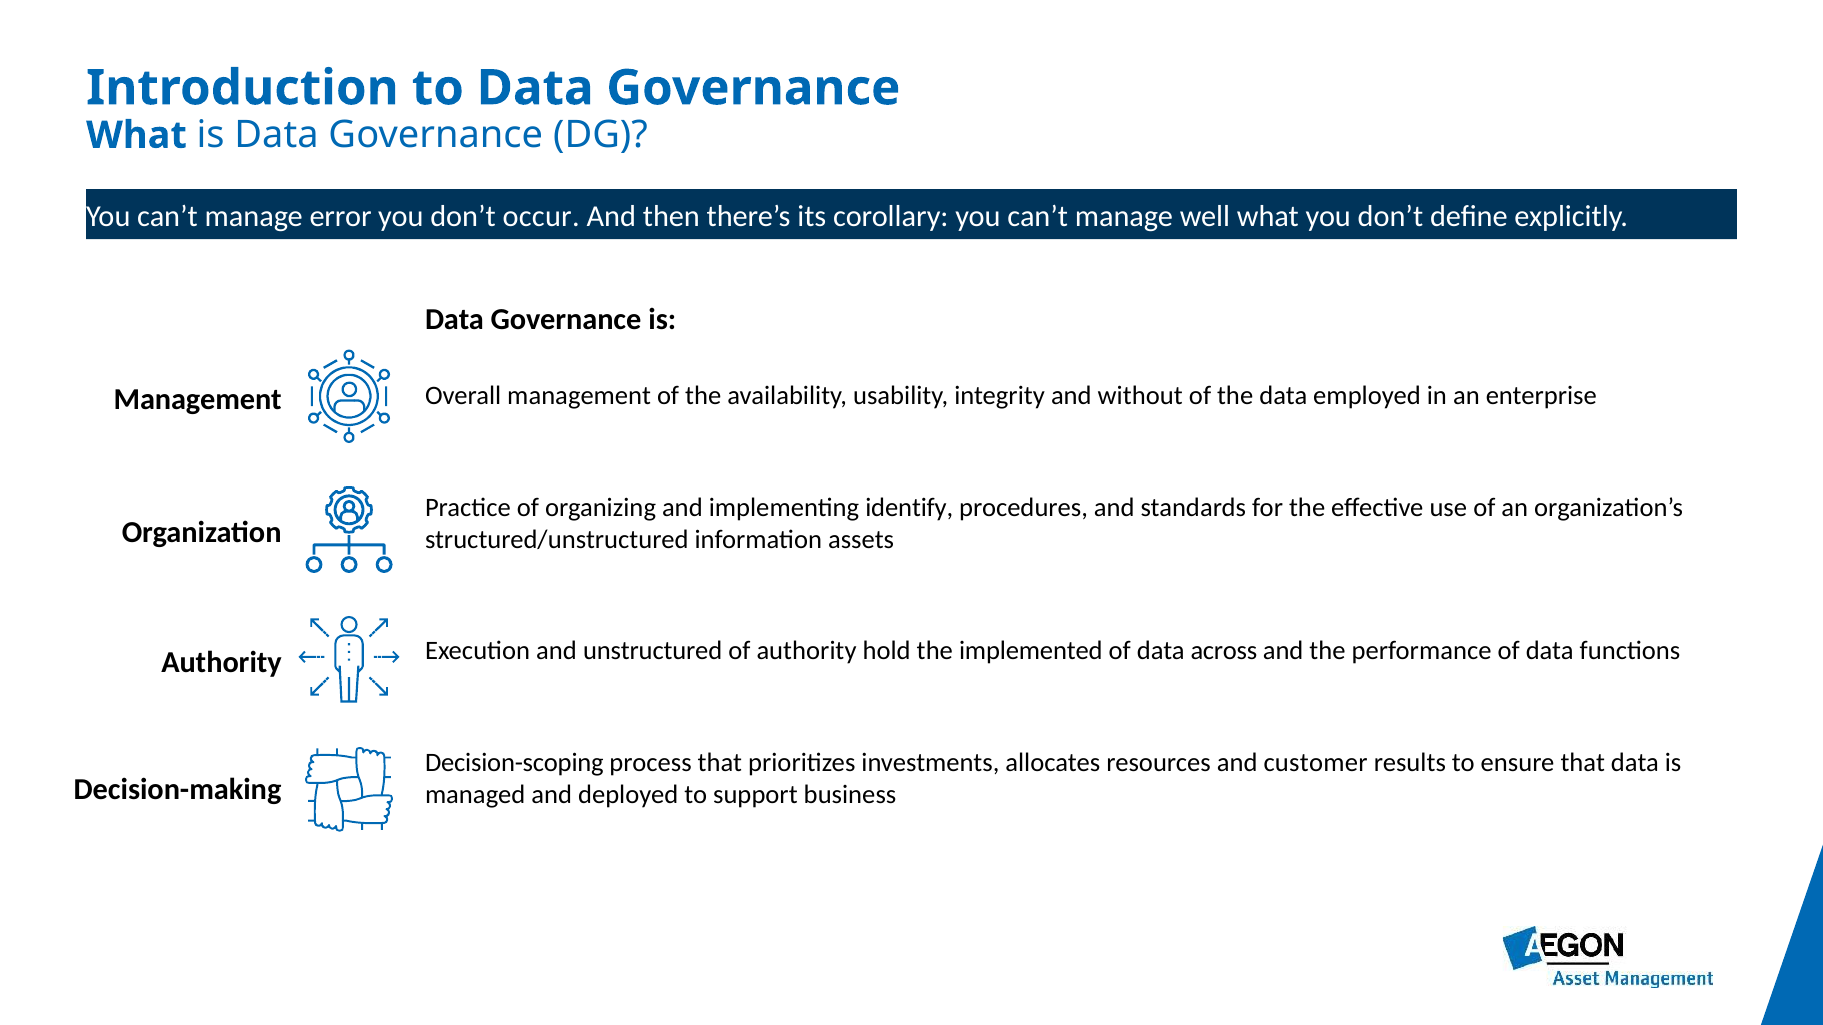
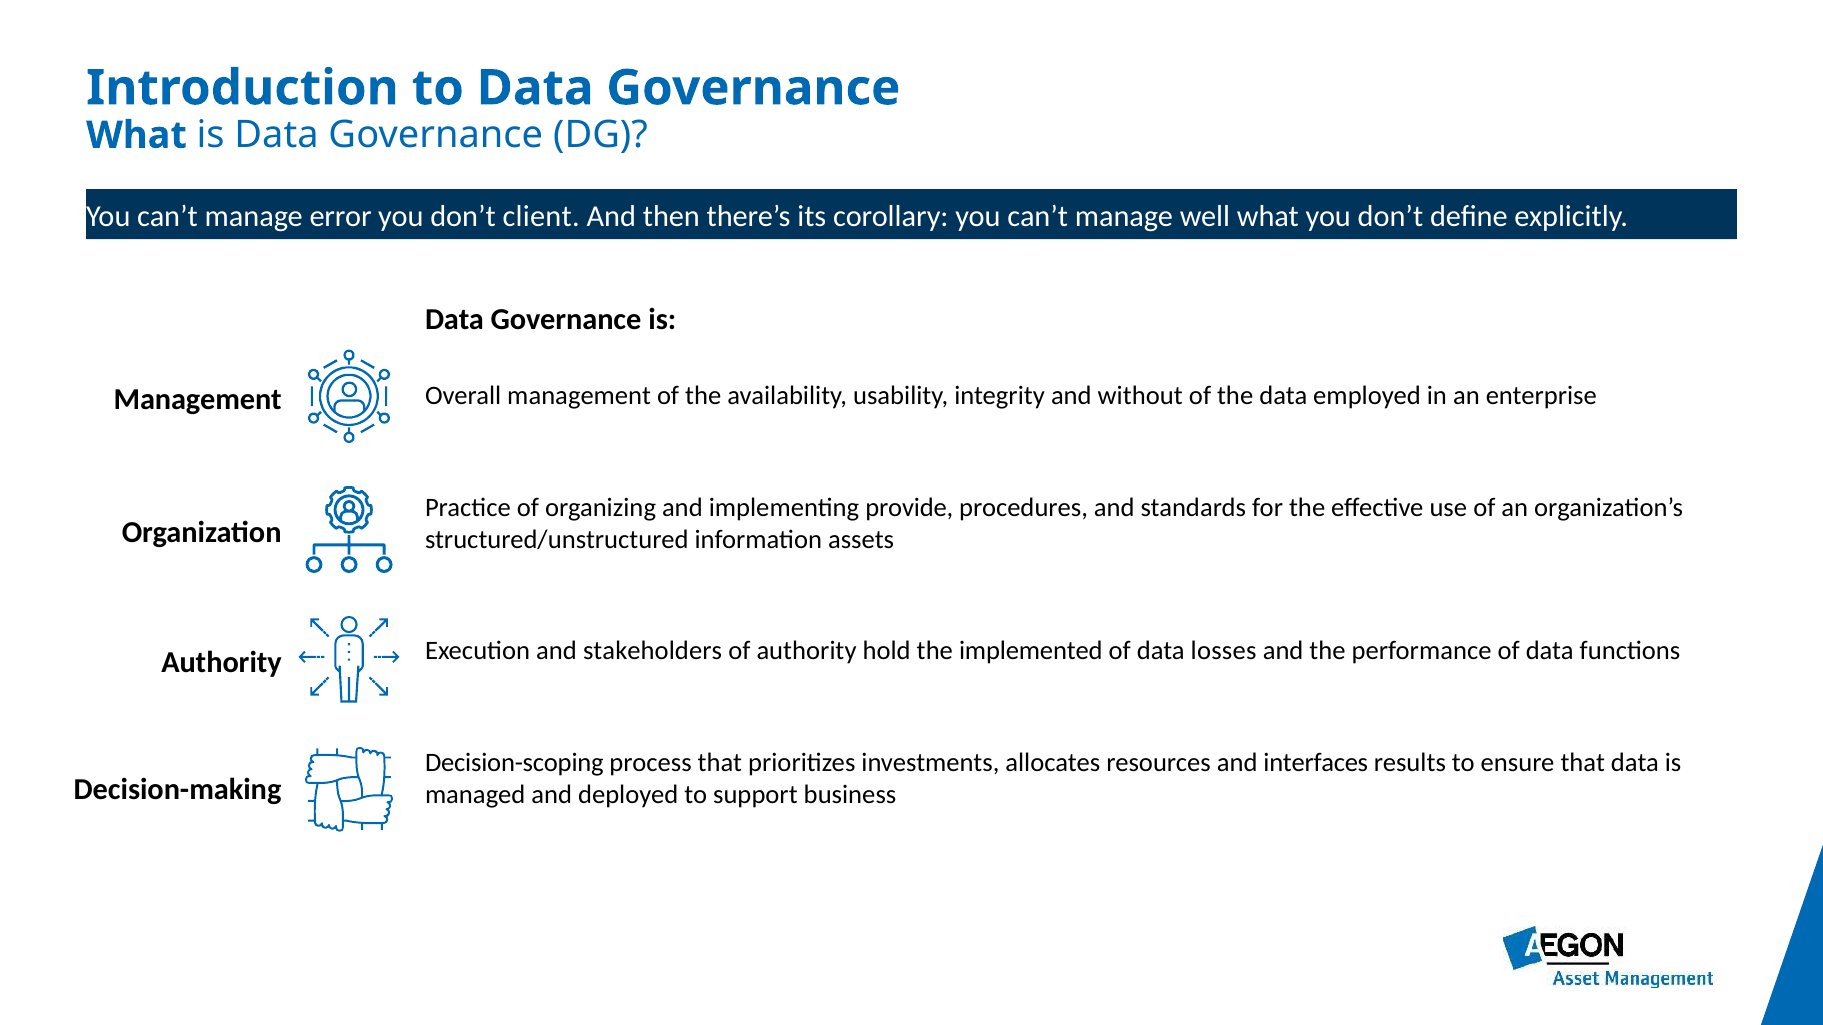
occur: occur -> client (541, 216)
identify: identify -> provide (909, 508)
unstructured: unstructured -> stakeholders (653, 651)
across: across -> losses (1224, 651)
customer: customer -> interfaces (1316, 763)
